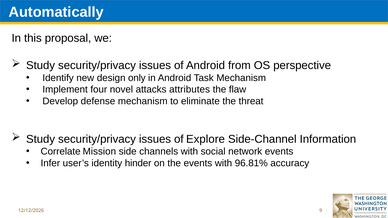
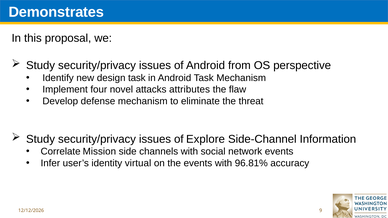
Automatically: Automatically -> Demonstrates (56, 12)
design only: only -> task (137, 78)
hinder: hinder -> virtual (138, 163)
